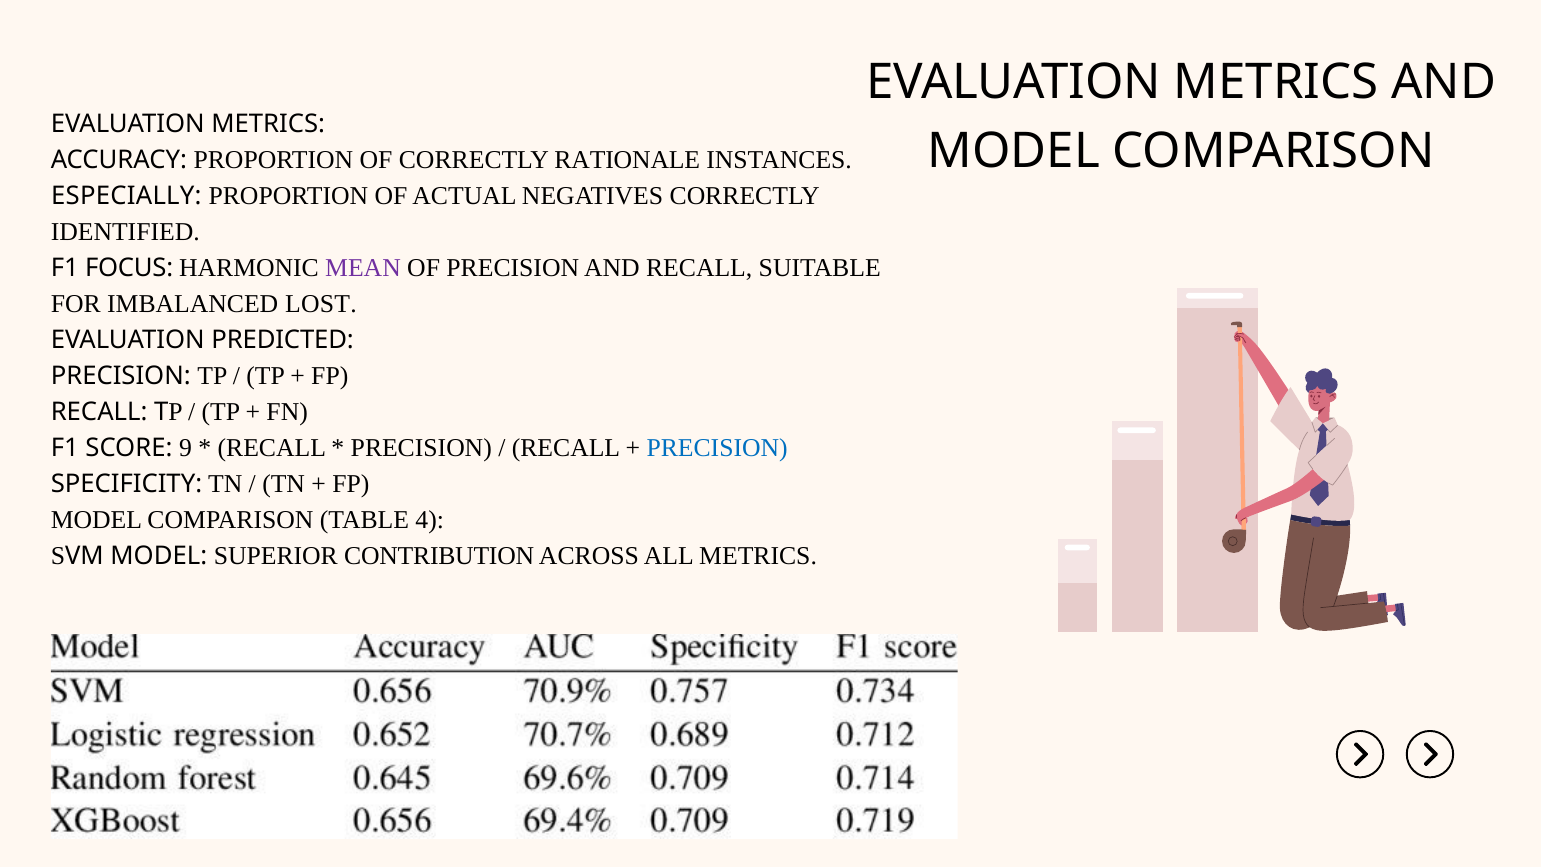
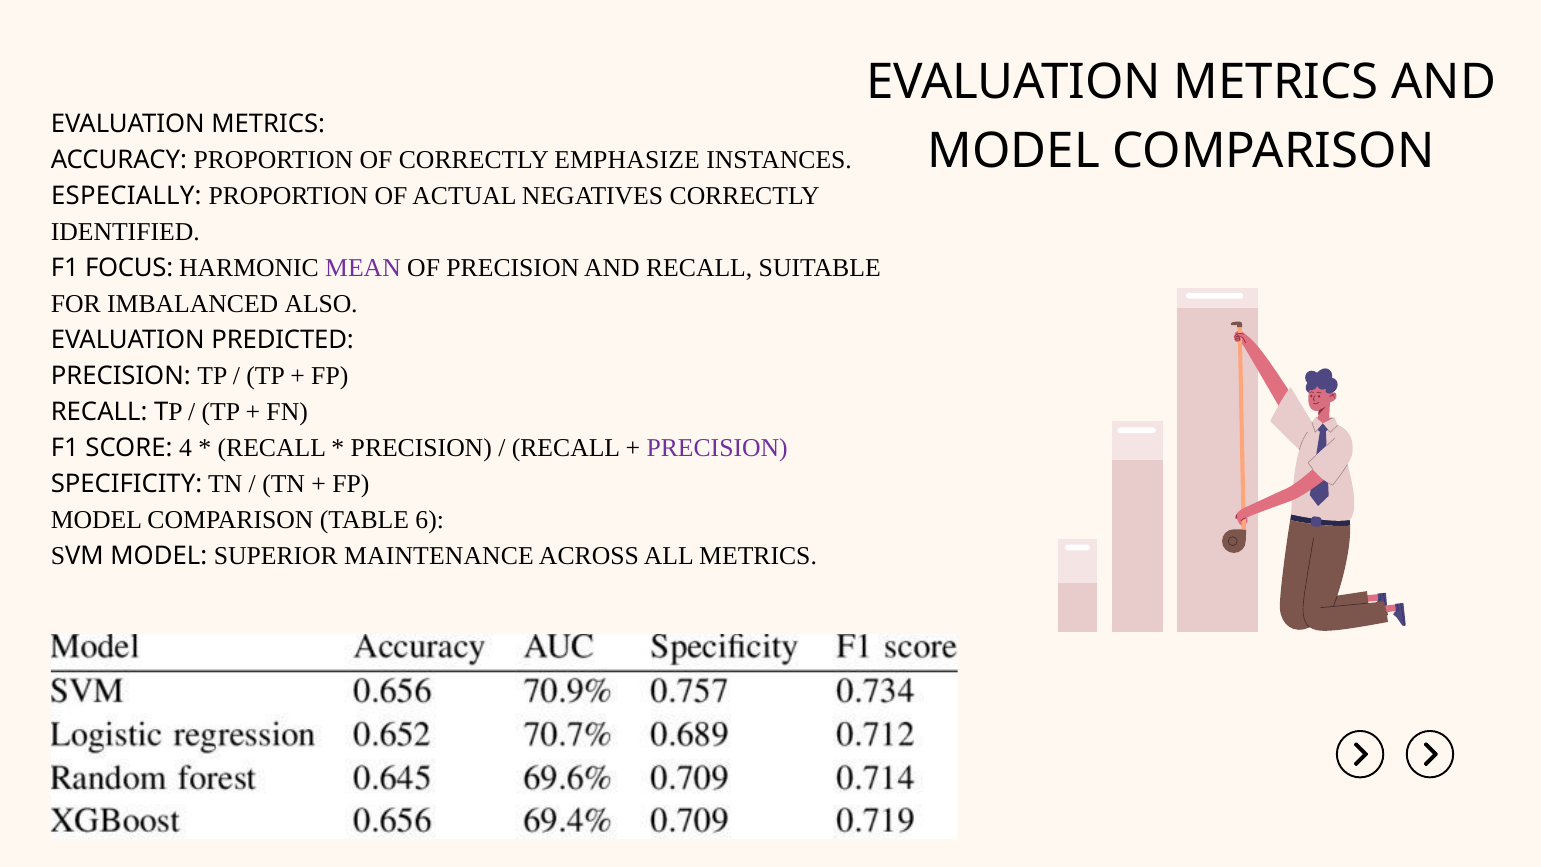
RATIONALE: RATIONALE -> EMPHASIZE (627, 160)
LOST: LOST -> ALSO (321, 304)
9: 9 -> 4 (186, 448)
PRECISION colour: blue -> purple (717, 448)
4: 4 -> 6 (430, 520)
CONTRIBUTION: CONTRIBUTION -> MAINTENANCE (439, 556)
